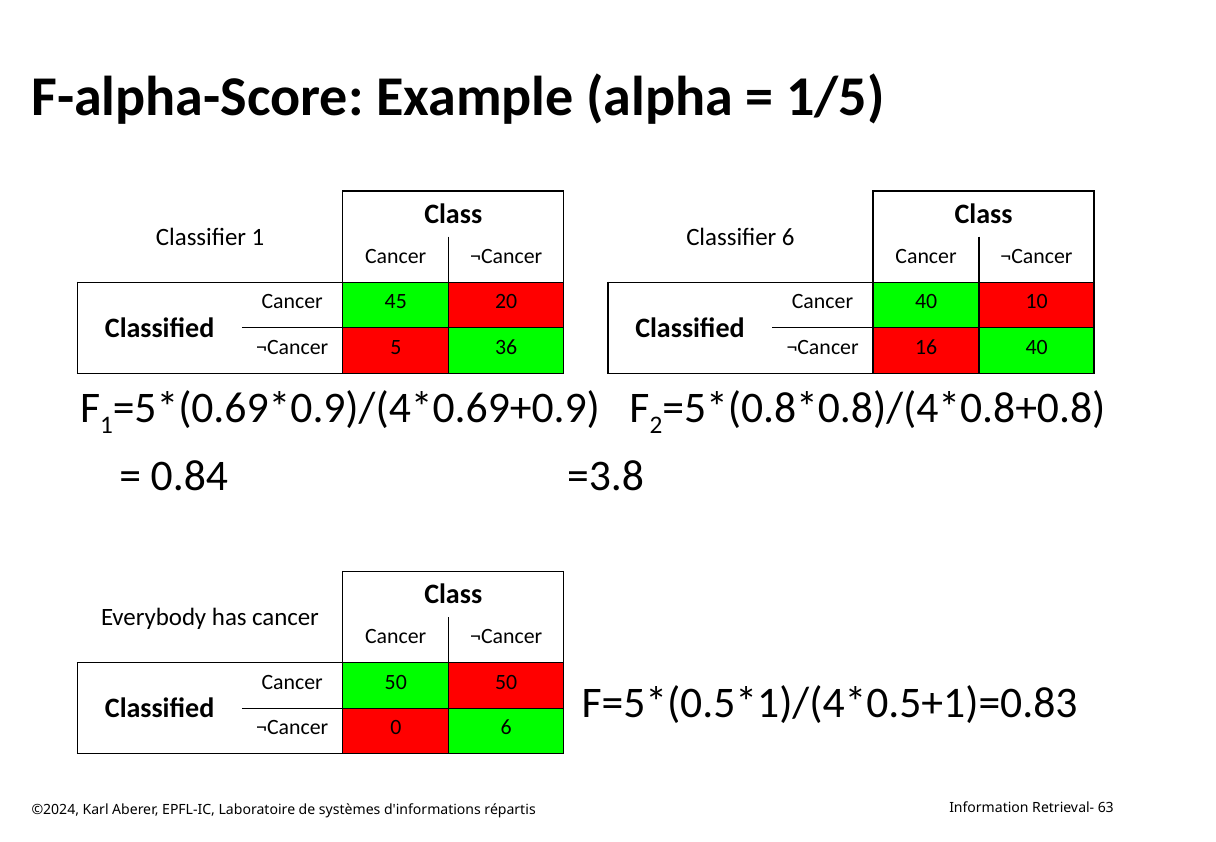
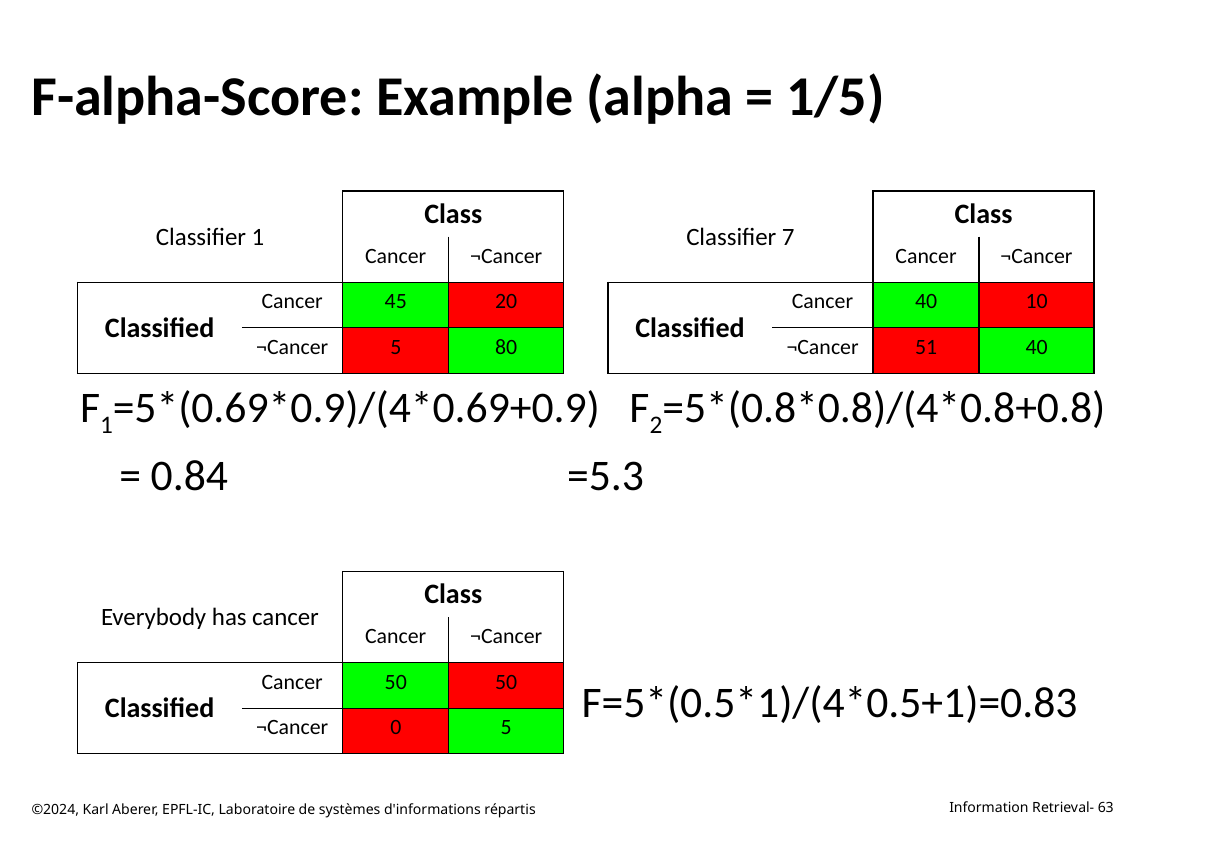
Classifier 6: 6 -> 7 (788, 237)
36: 36 -> 80 (506, 347)
16: 16 -> 51 (926, 347)
=3.8: =3.8 -> =5.3 (605, 476)
0 6: 6 -> 5 (506, 727)
